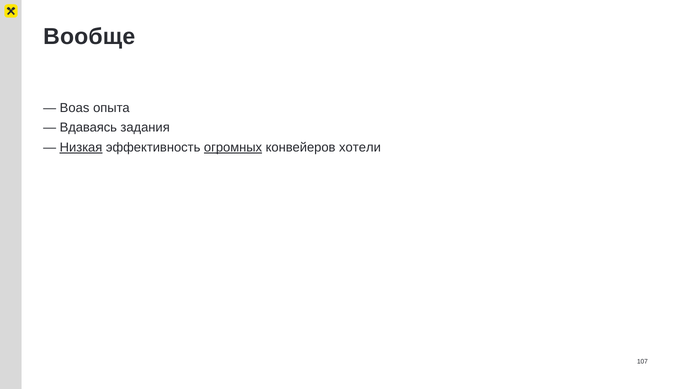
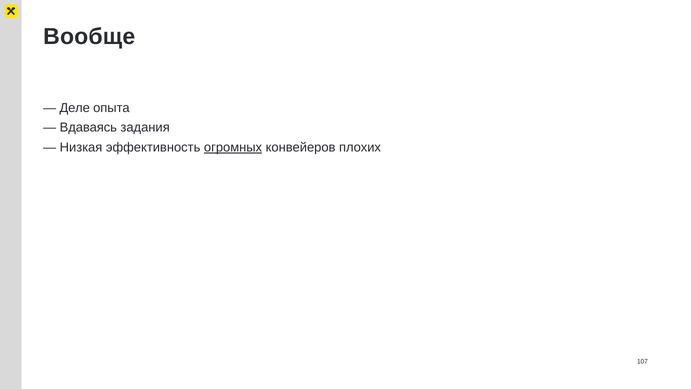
Boas: Boas -> Деле (75, 108)
Низкая underline: present -> none (81, 147)
хотели: хотели -> плохих (360, 147)
